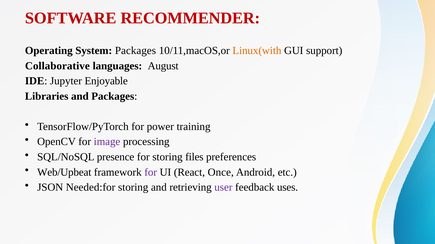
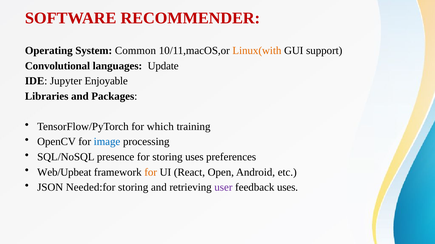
System Packages: Packages -> Common (135, 51)
Collaborative: Collaborative -> Convolutional (57, 66)
August: August -> Update (163, 66)
power: power -> which (160, 127)
image colour: purple -> blue (107, 142)
storing files: files -> uses (194, 157)
for colour: purple -> orange (151, 173)
Once: Once -> Open (221, 173)
